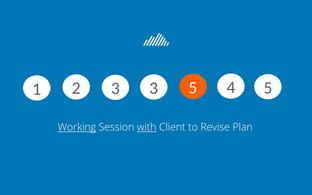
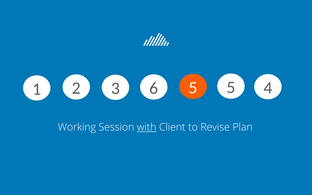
5 5: 5 -> 4 (268, 88)
3 3: 3 -> 6 (154, 88)
1 4: 4 -> 5 (231, 87)
Working underline: present -> none (77, 127)
